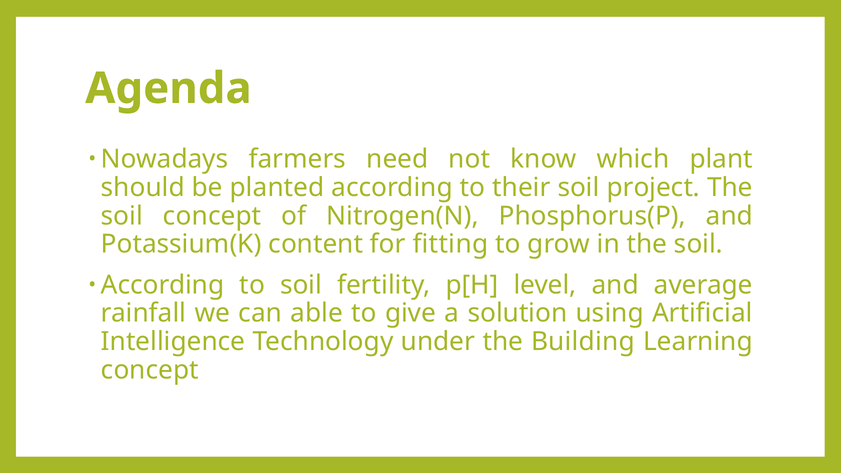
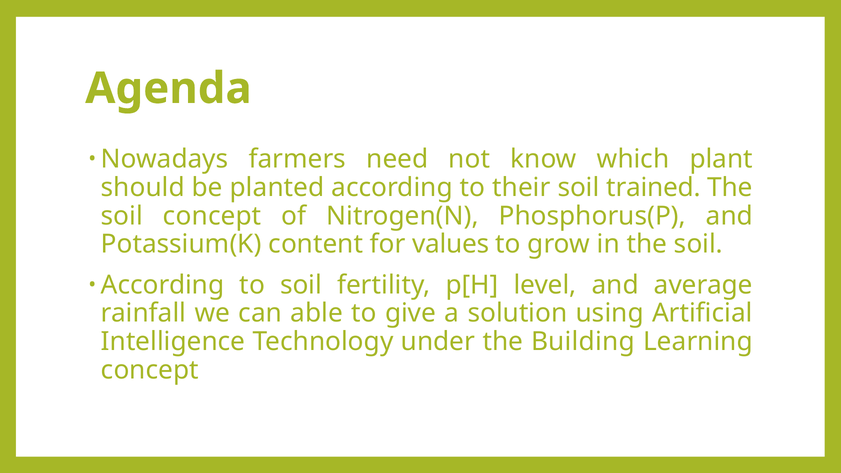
project: project -> trained (653, 187)
fitting: fitting -> values (451, 244)
